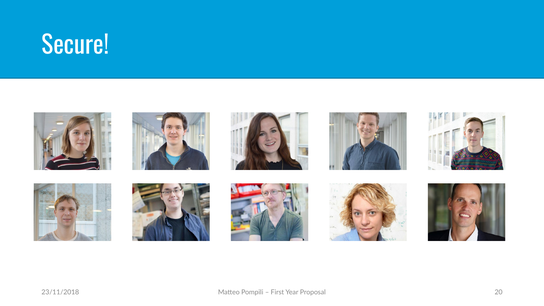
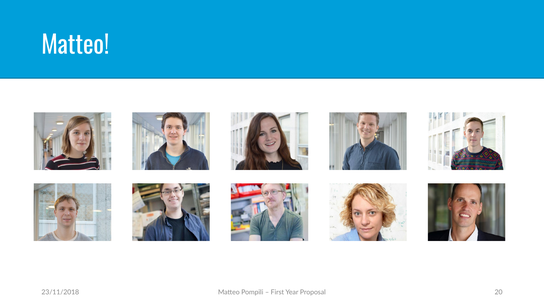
Secure: Secure -> Matteo (75, 46)
